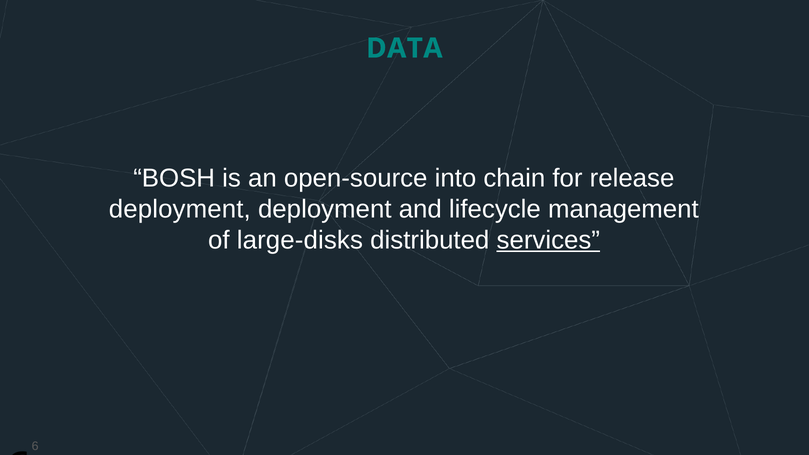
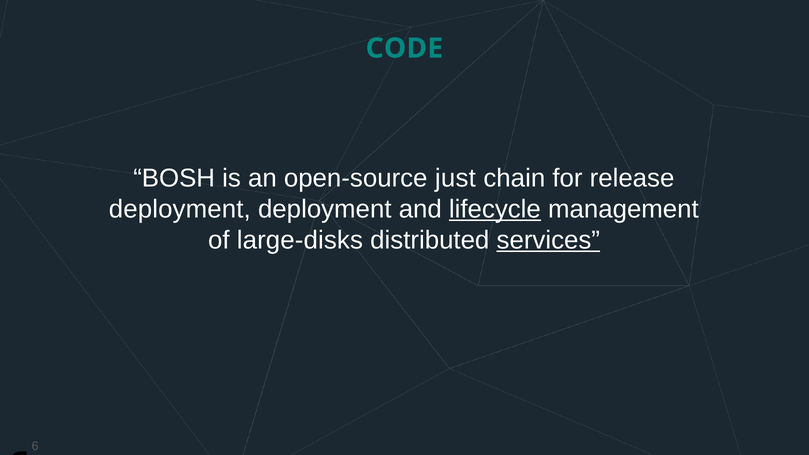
DATA: DATA -> CODE (404, 48)
into: into -> just (455, 178)
lifecycle underline: none -> present (495, 209)
